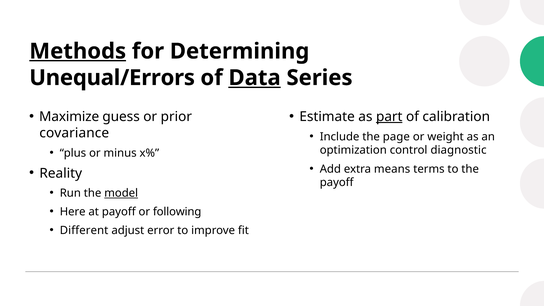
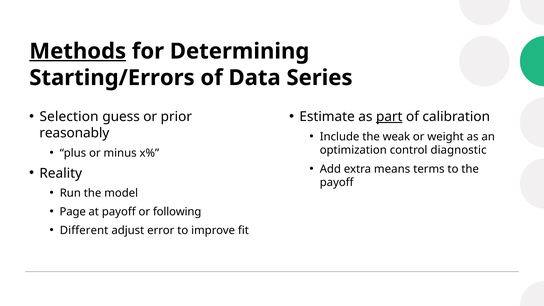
Unequal/Errors: Unequal/Errors -> Starting/Errors (112, 78)
Data underline: present -> none (255, 78)
Maximize: Maximize -> Selection (69, 117)
covariance: covariance -> reasonably (74, 133)
page: page -> weak (396, 137)
model underline: present -> none (121, 193)
Here: Here -> Page (73, 212)
